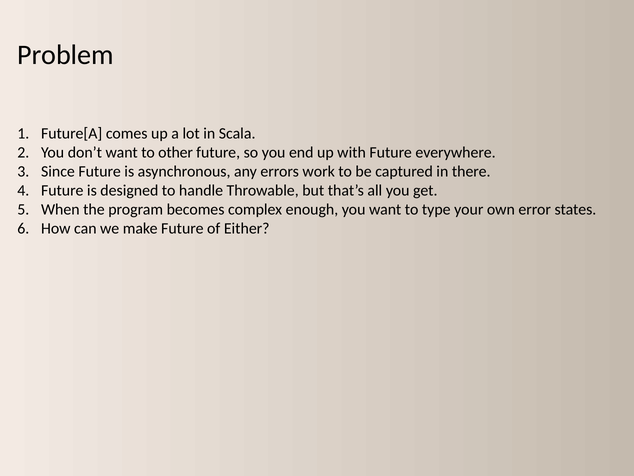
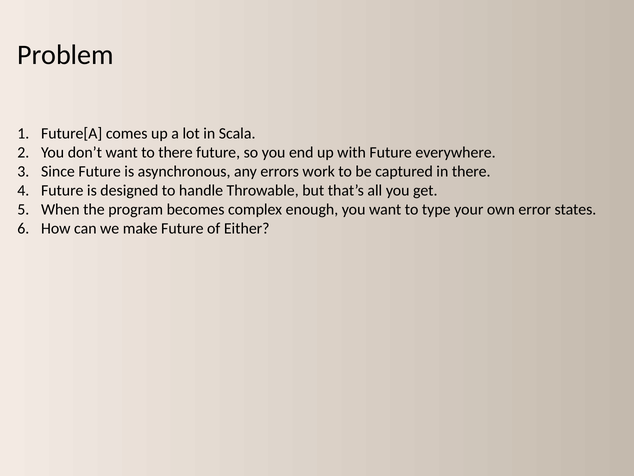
to other: other -> there (176, 152)
